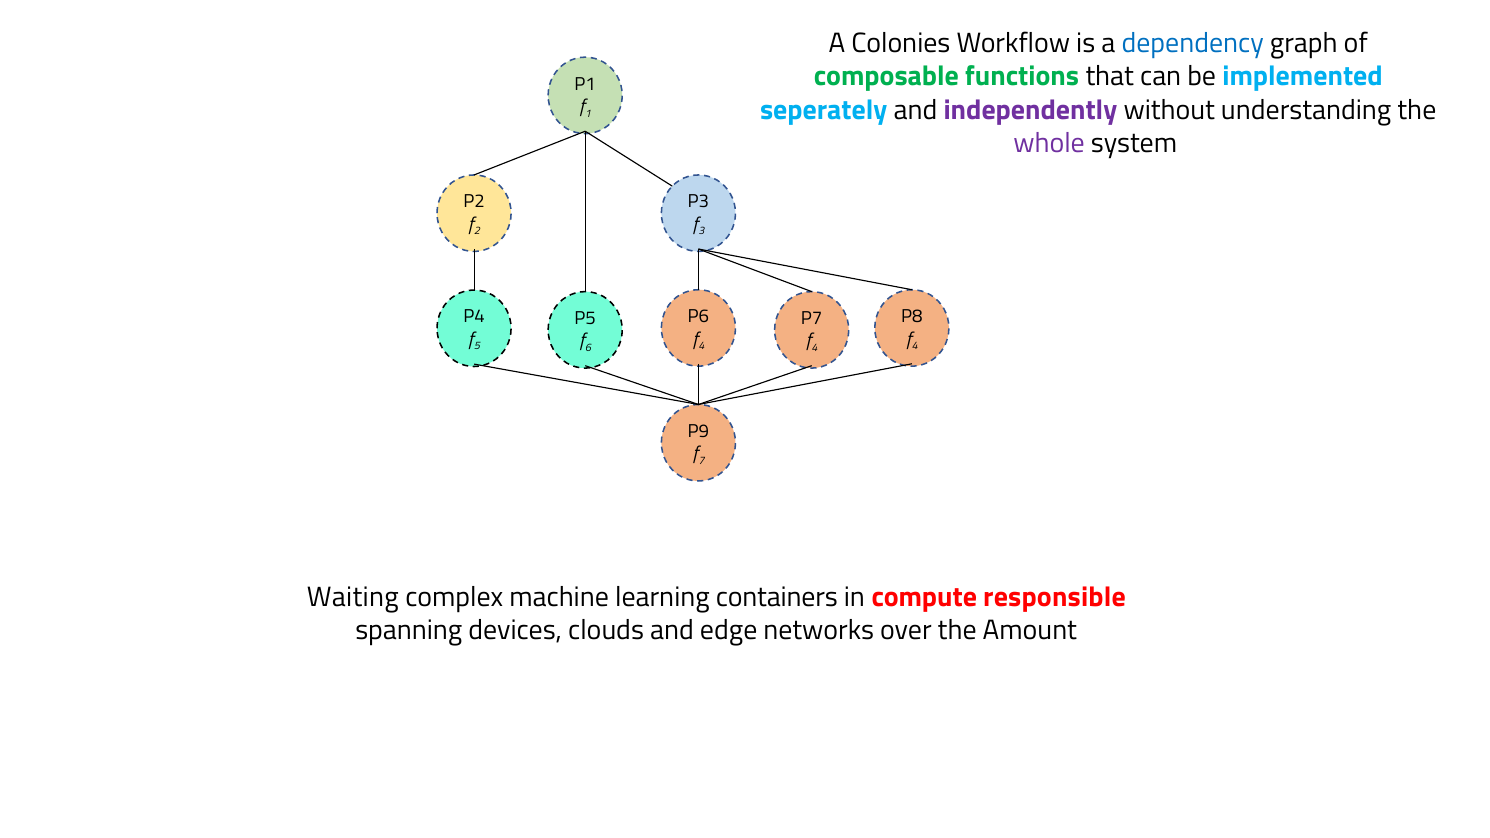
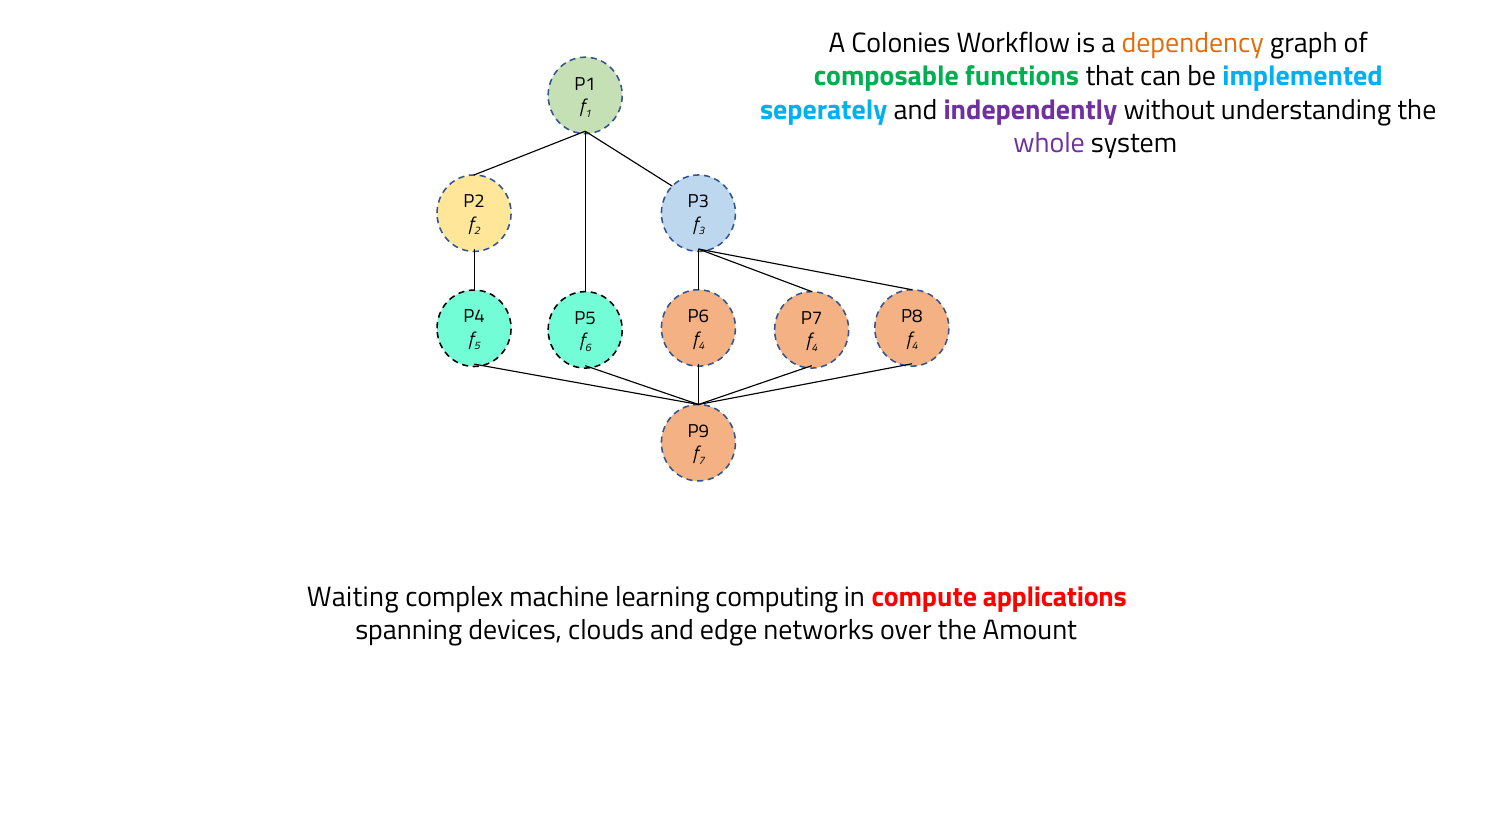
dependency colour: blue -> orange (1193, 43)
containers: containers -> computing (777, 597)
responsible: responsible -> applications (1055, 597)
